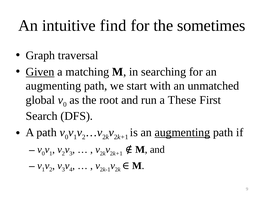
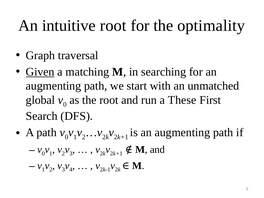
intuitive find: find -> root (113, 26)
sometimes: sometimes -> optimality (211, 26)
augmenting underline: present -> none (182, 132)
